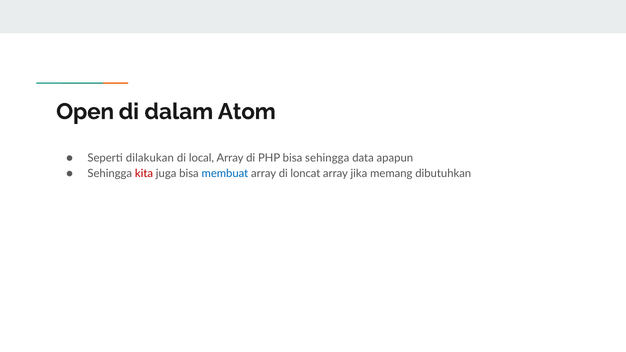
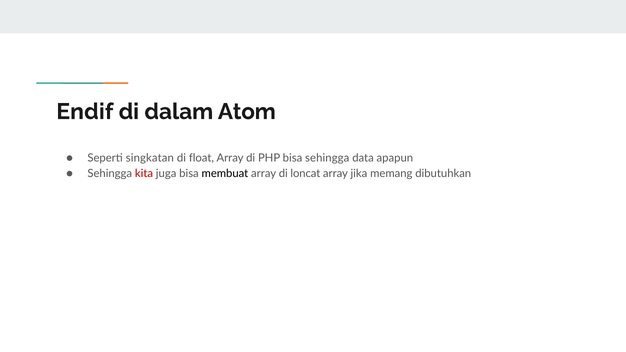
Open: Open -> Endif (85, 112)
dilakukan: dilakukan -> singkatan (150, 158)
local: local -> float (201, 158)
membuat colour: blue -> black (225, 174)
